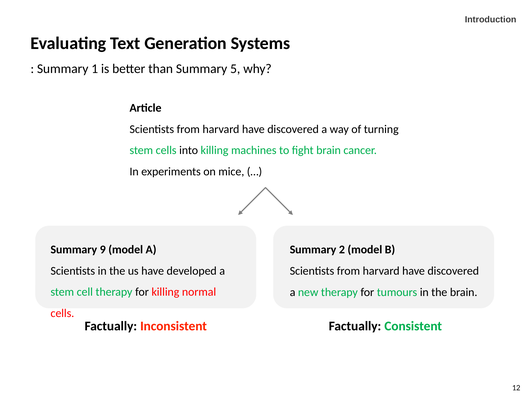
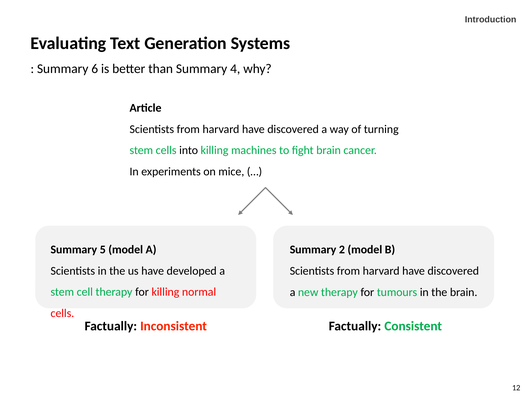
1: 1 -> 6 (95, 69)
5: 5 -> 4 (235, 69)
9: 9 -> 5 (103, 249)
